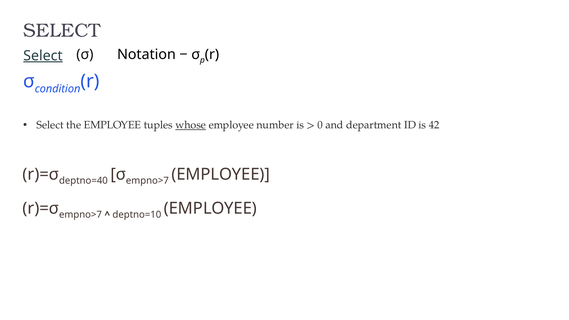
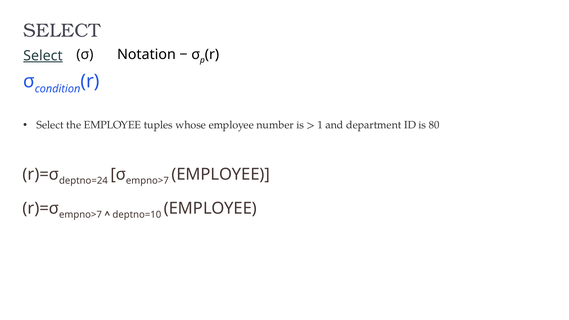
whose underline: present -> none (191, 125)
0: 0 -> 1 (320, 125)
42: 42 -> 80 (434, 125)
deptno=40: deptno=40 -> deptno=24 (83, 181)
